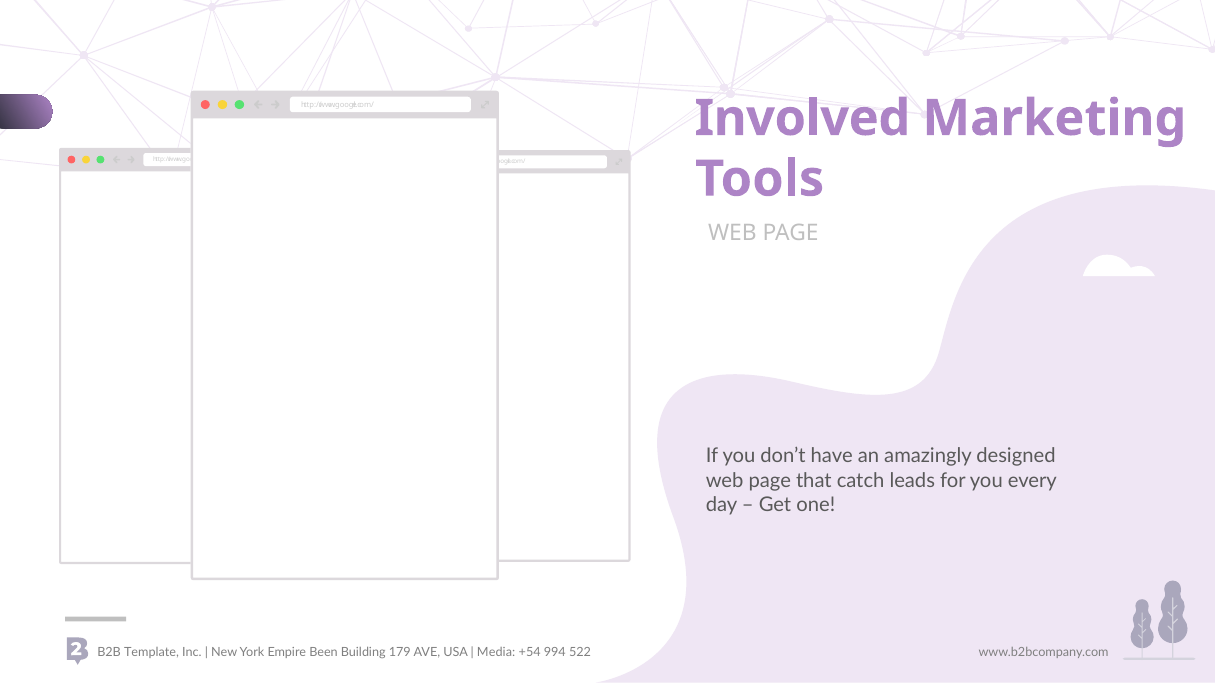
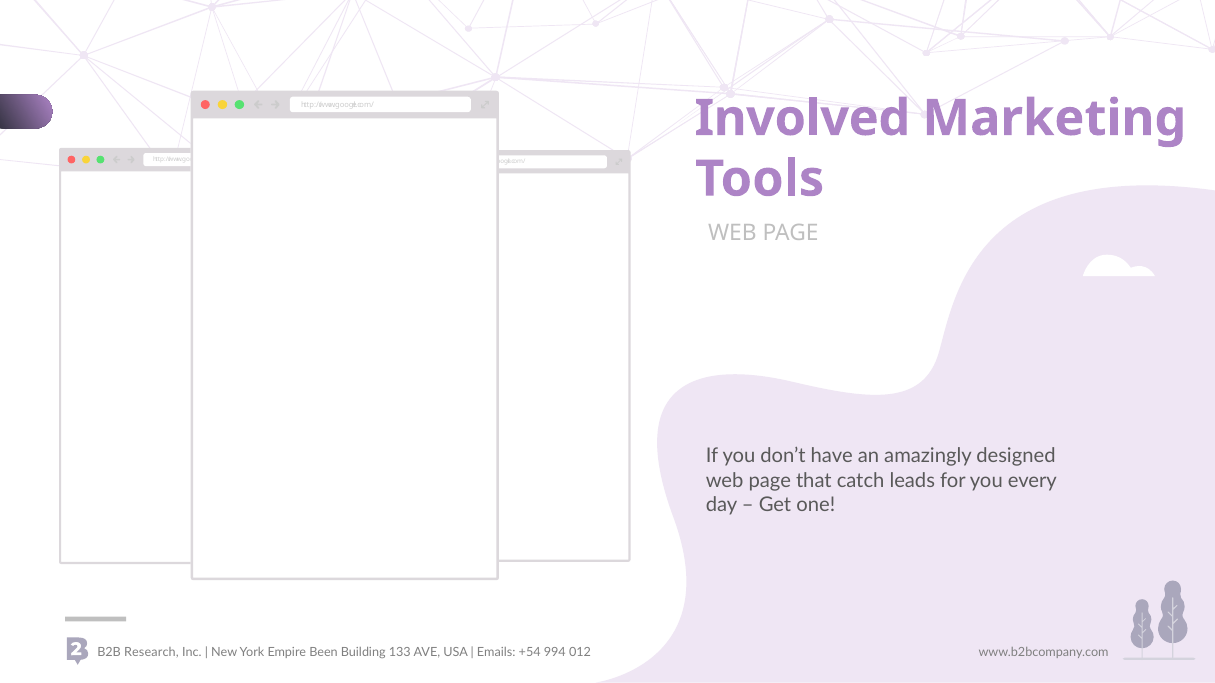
Template: Template -> Research (151, 652)
179: 179 -> 133 (400, 652)
Media: Media -> Emails (496, 652)
522: 522 -> 012 (580, 652)
